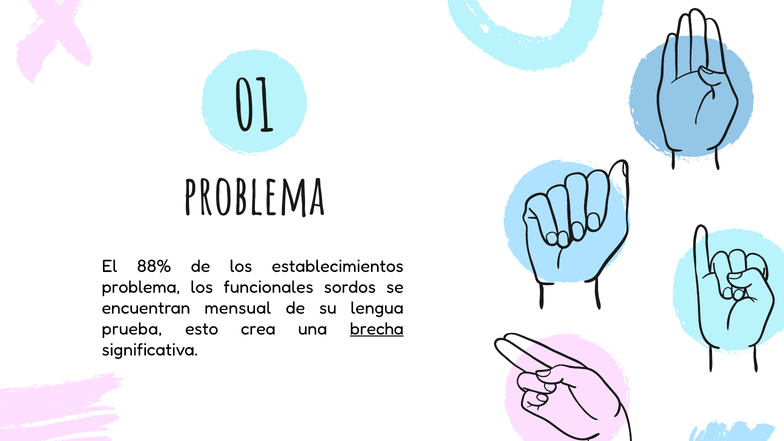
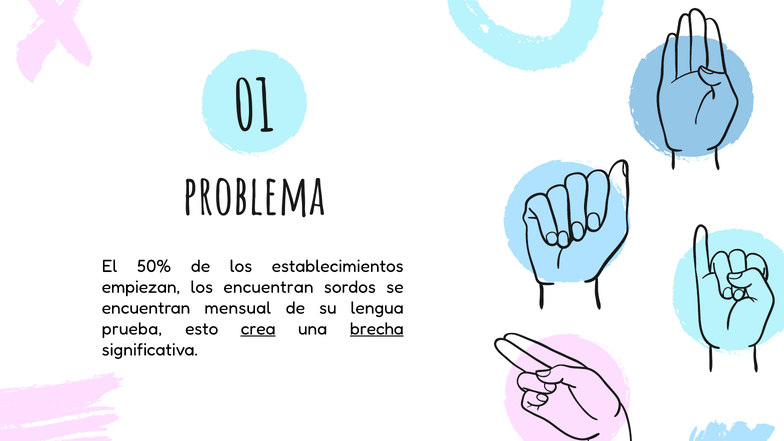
88%: 88% -> 50% (154, 266)
problema: problema -> empiezan (141, 287)
los funcionales: funcionales -> encuentran (268, 287)
crea underline: none -> present (258, 329)
